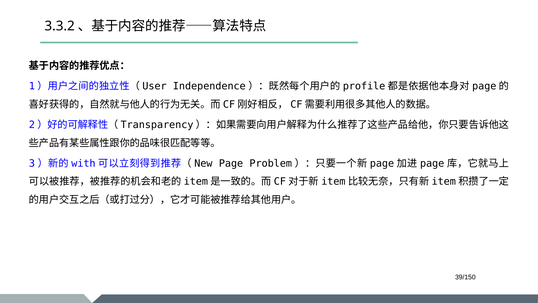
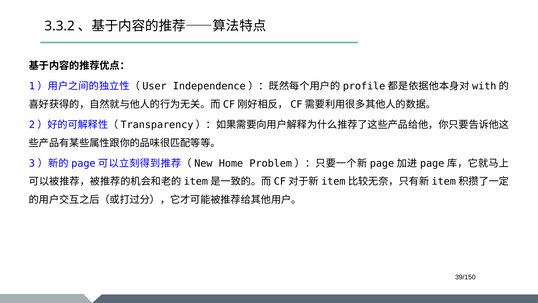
page: page -> with (484, 86)
with: with -> page (83, 163)
Page: Page -> Home (231, 163)
